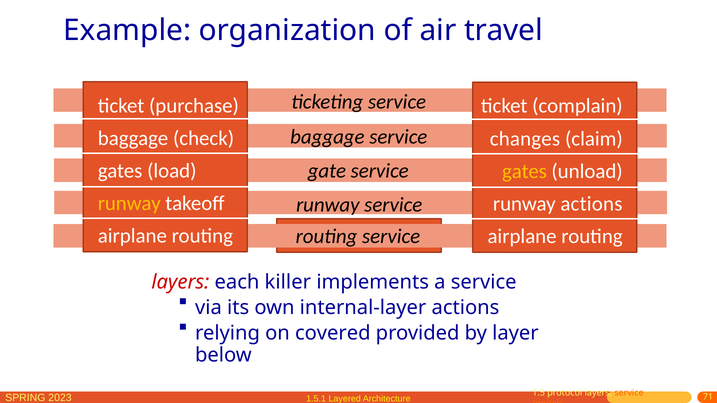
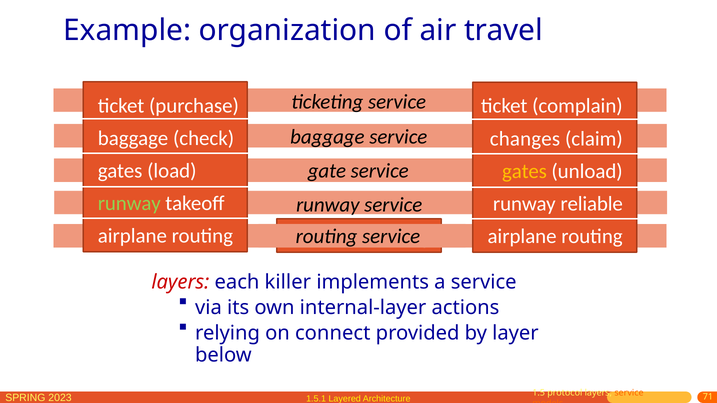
runway colour: yellow -> light green (129, 204)
runway actions: actions -> reliable (592, 204)
covered: covered -> connect (333, 333)
